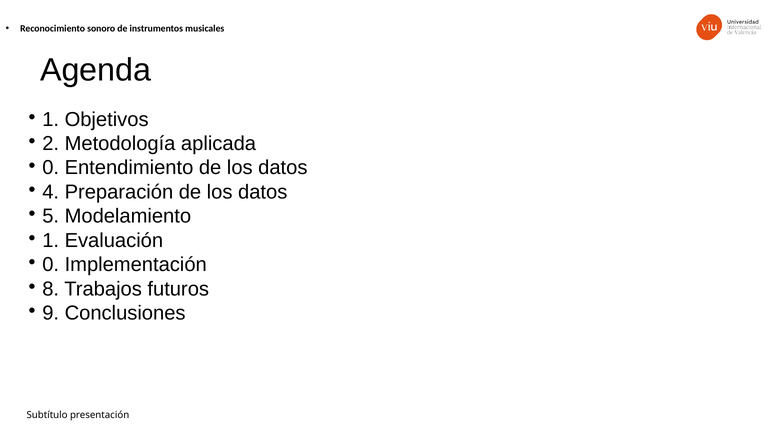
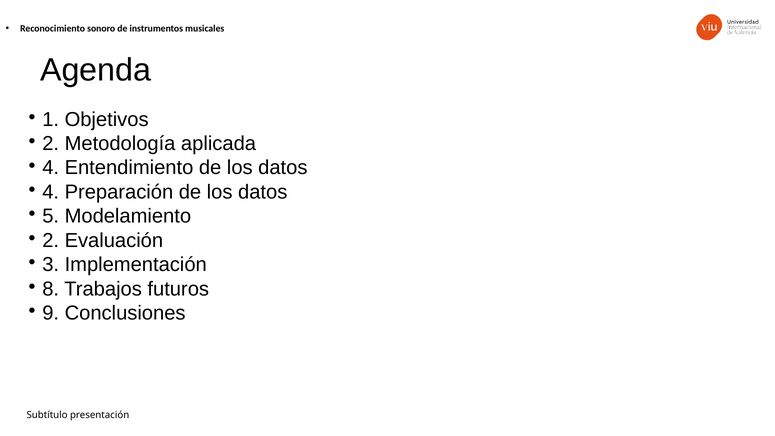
0: 0 -> 4 (51, 168)
1: 1 -> 2 (51, 240)
0: 0 -> 3 (51, 265)
